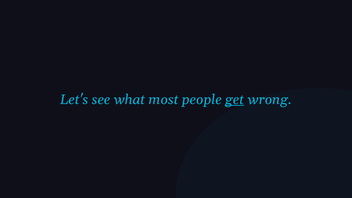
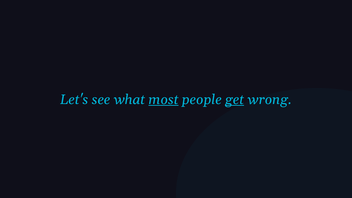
most underline: none -> present (164, 100)
